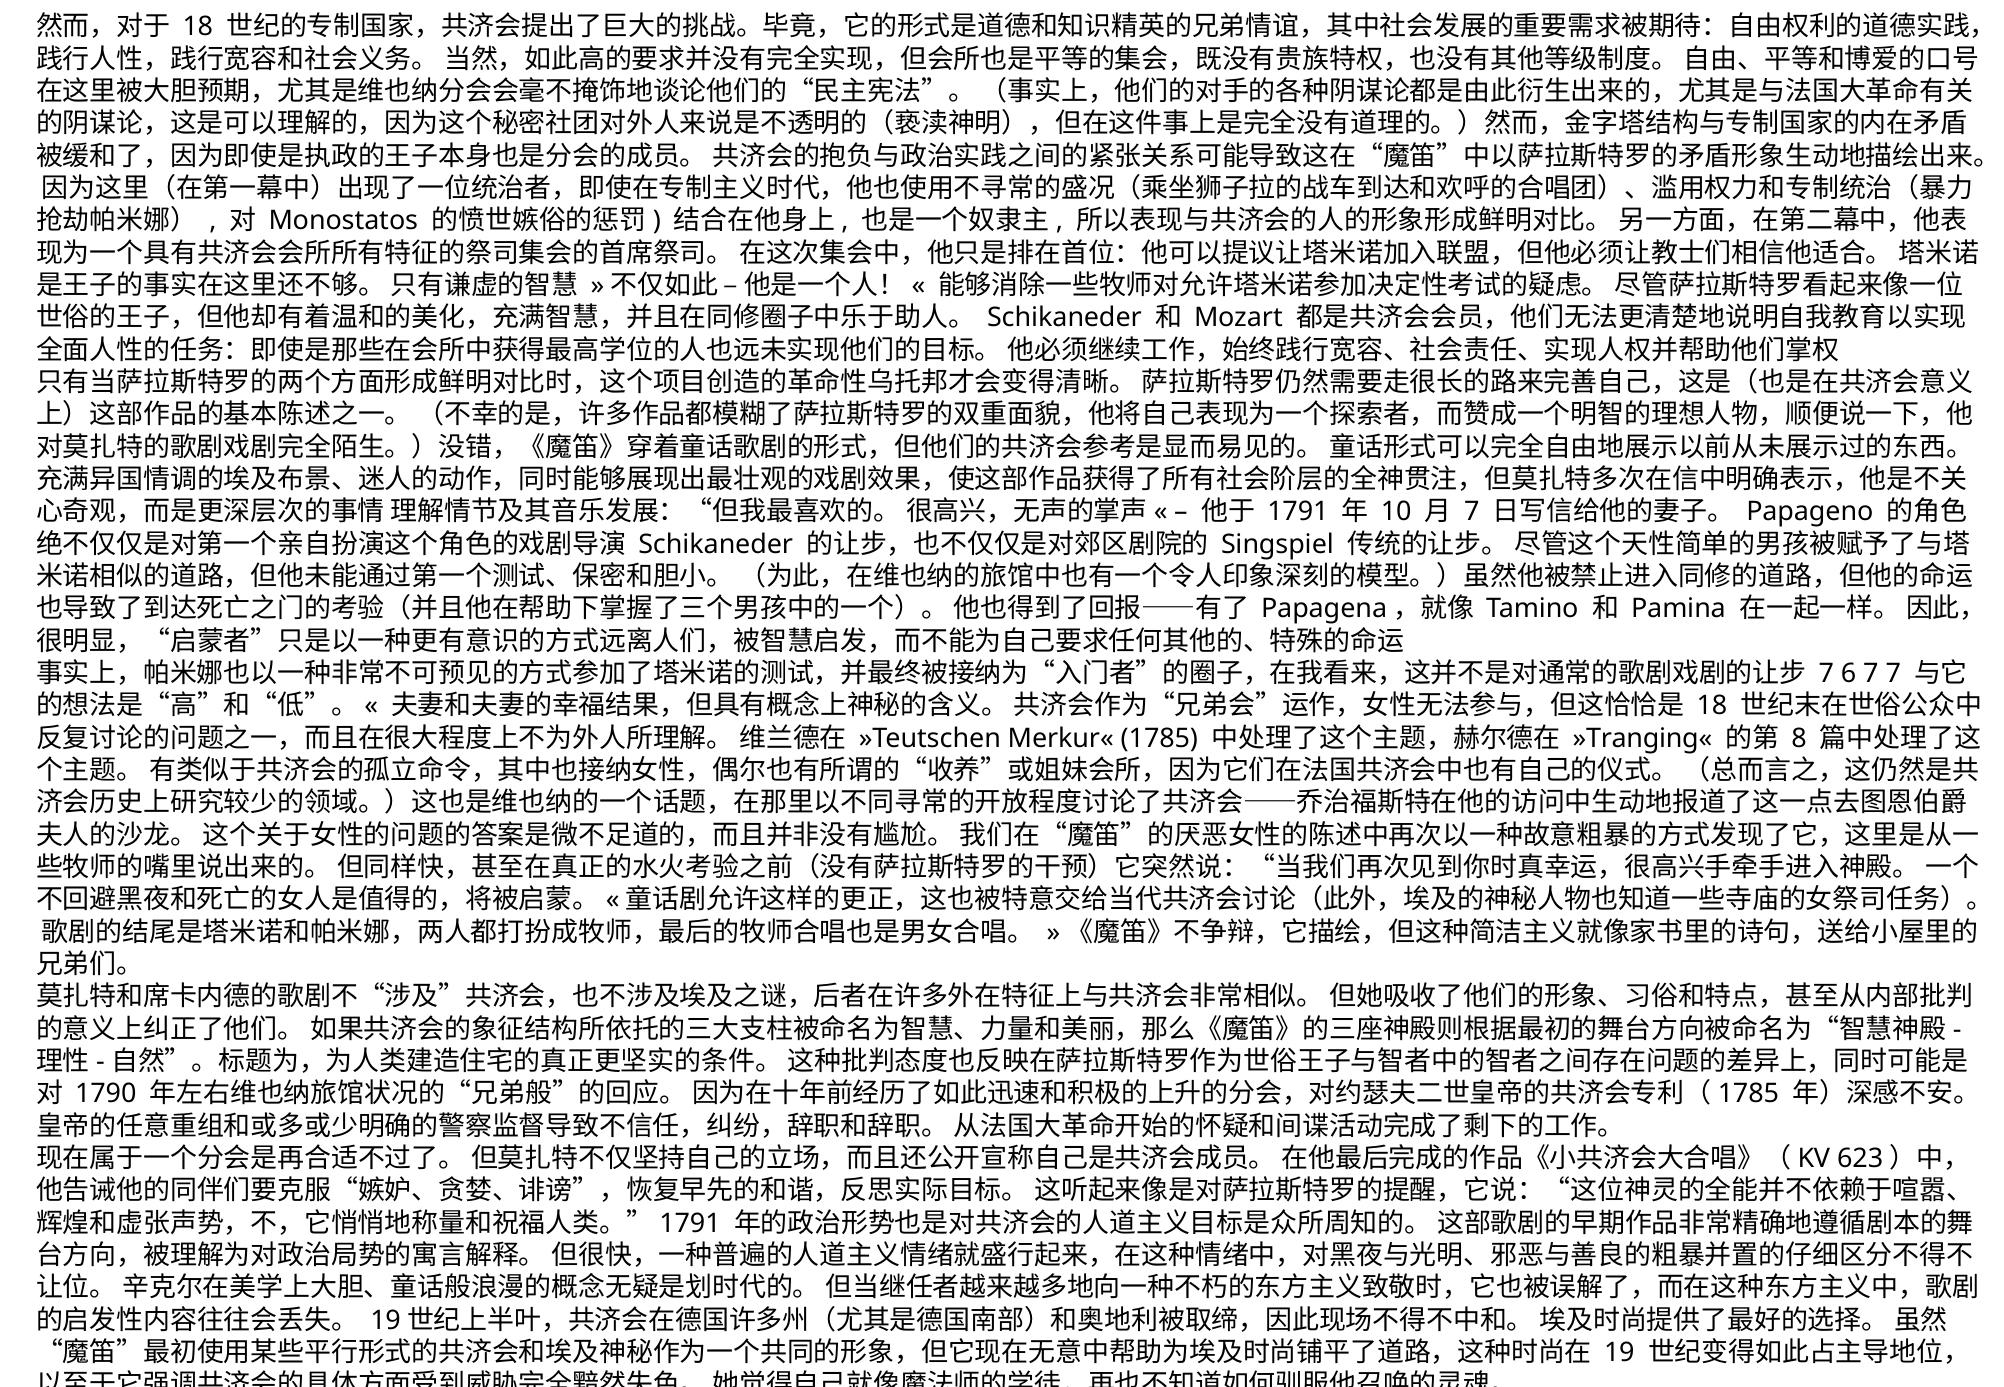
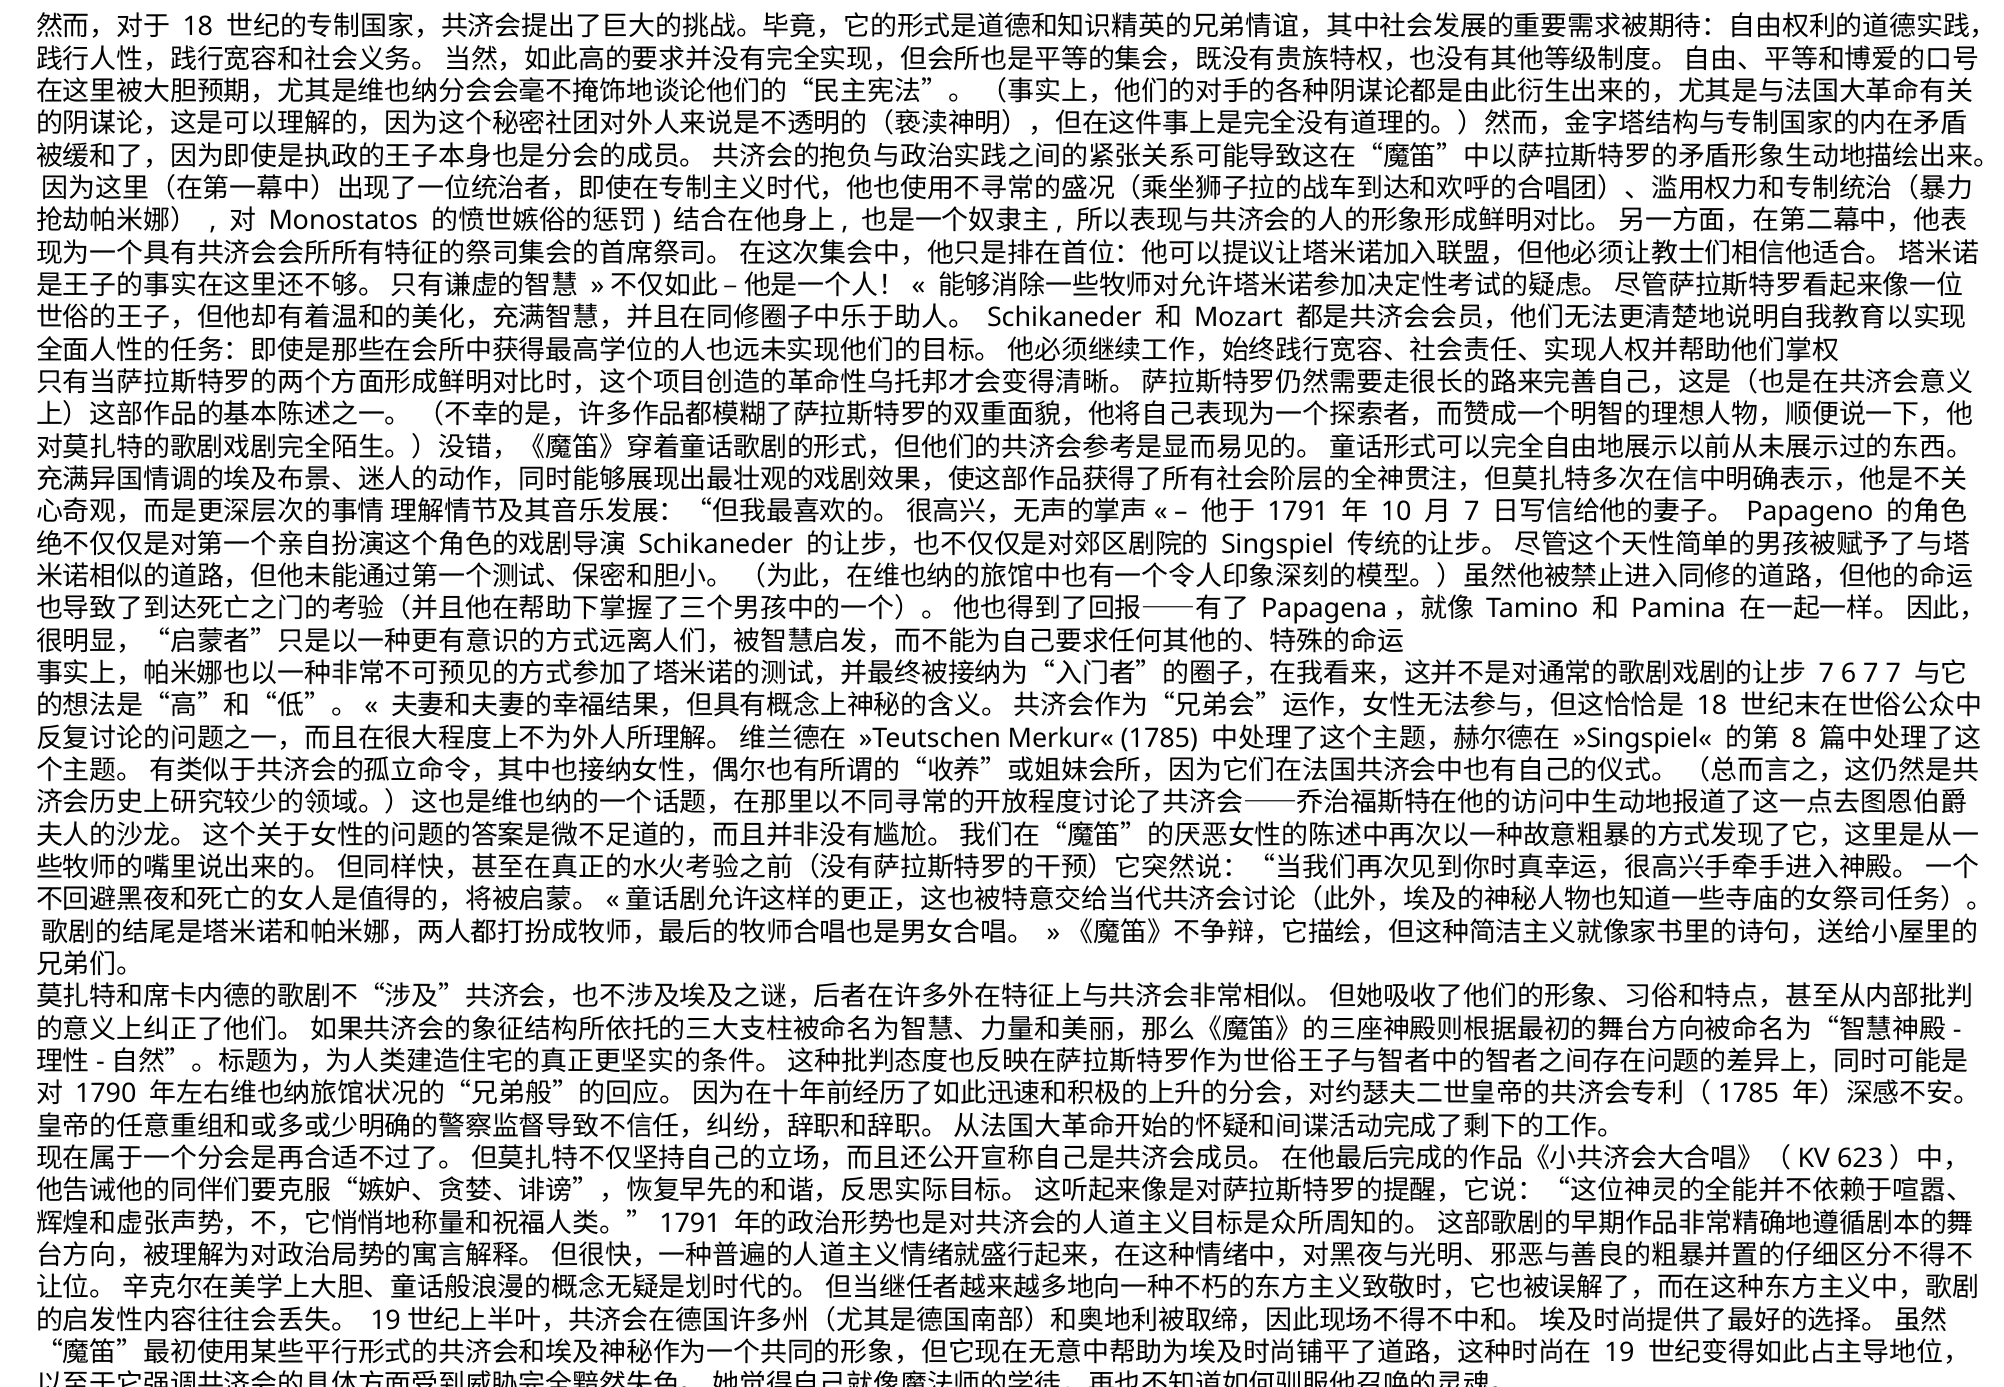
»Tranging«: »Tranging« -> »Singspiel« (1642, 738)
